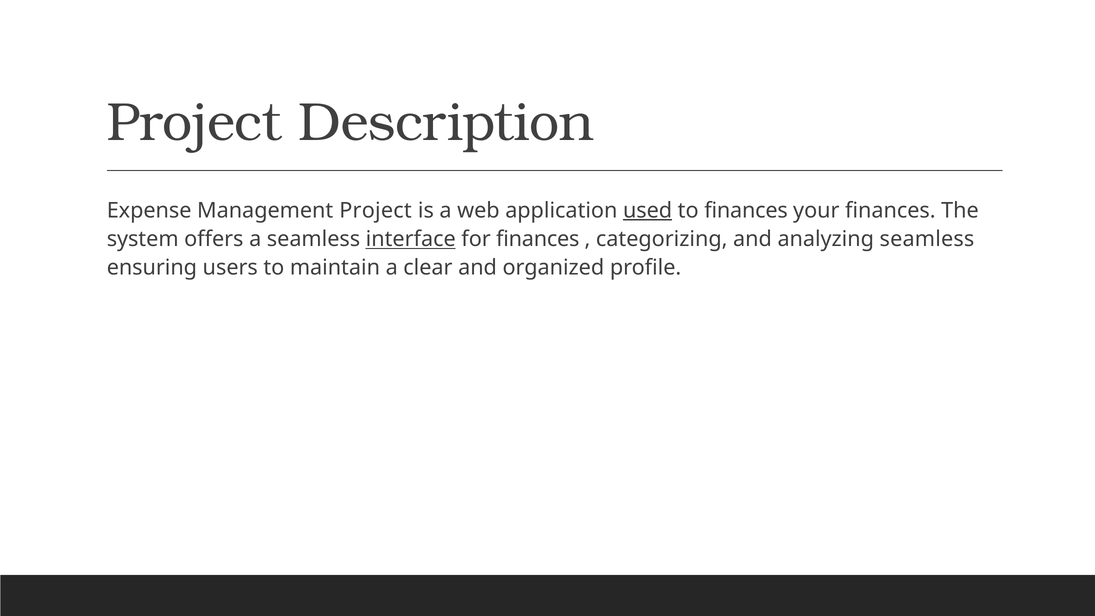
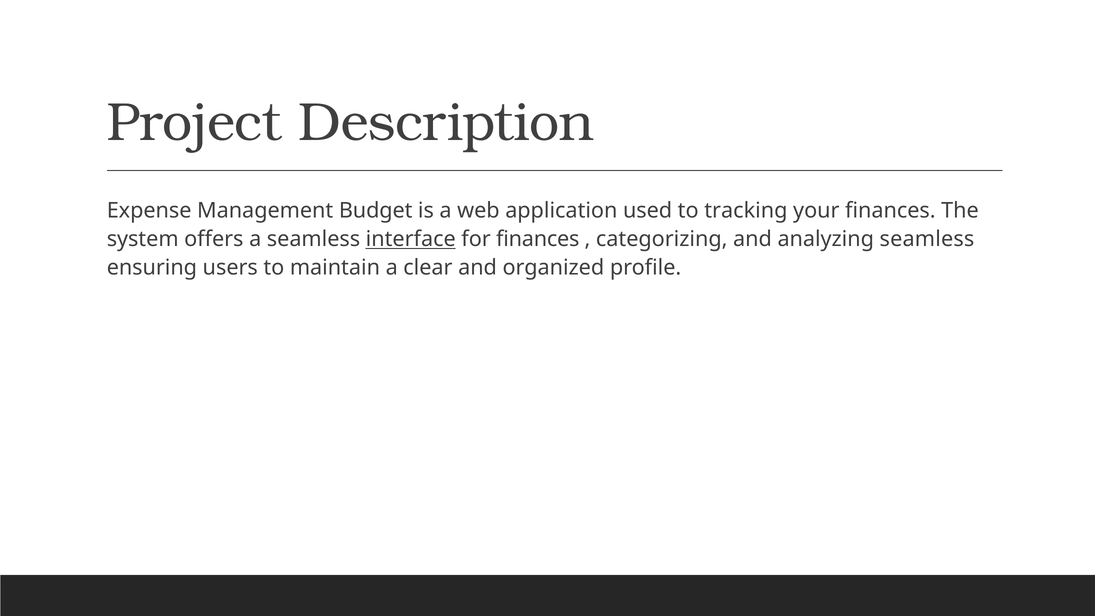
Management Project: Project -> Budget (376, 211)
used underline: present -> none (648, 211)
to finances: finances -> tracking (746, 211)
